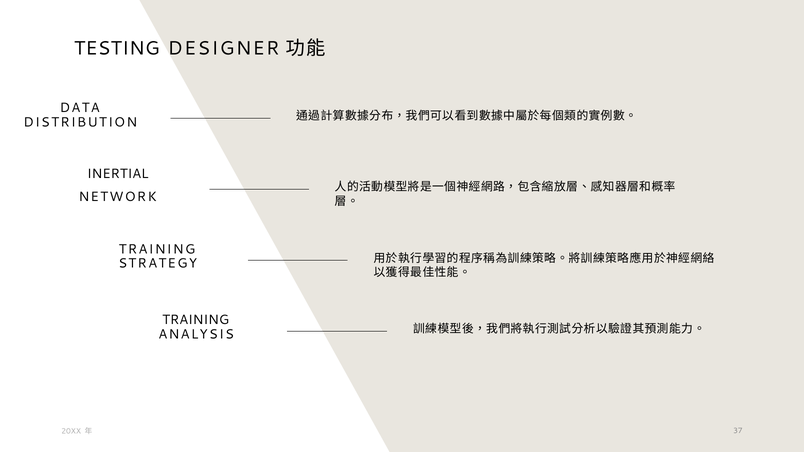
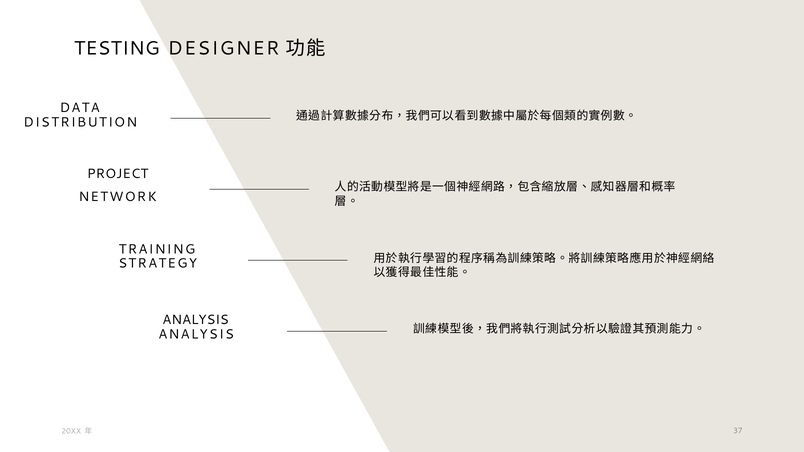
INERTIAL: INERTIAL -> PROJECT (118, 174)
TRAINING: TRAINING -> ANALYSIS (196, 320)
